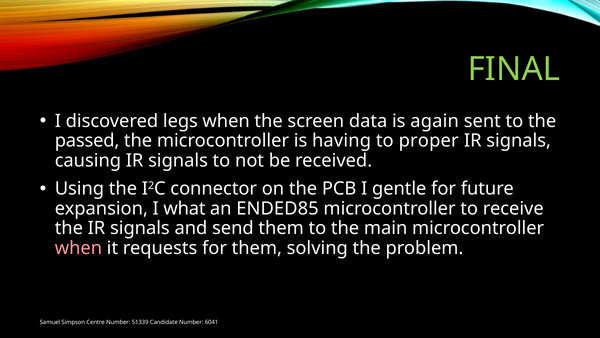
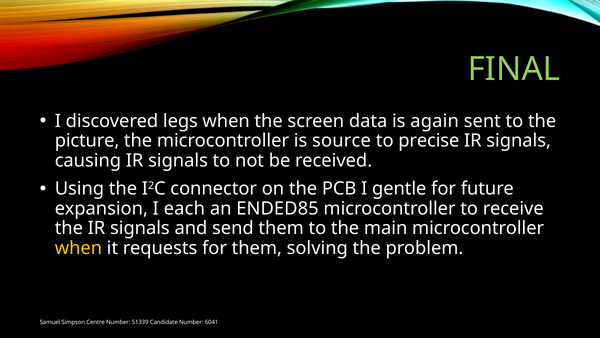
passed: passed -> picture (87, 141)
having: having -> source (342, 141)
proper: proper -> precise (429, 141)
what: what -> each (184, 208)
when colour: pink -> yellow (78, 248)
